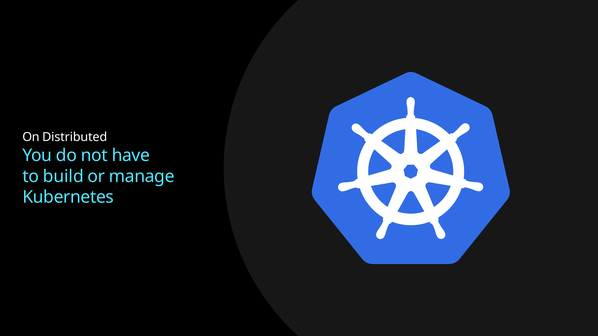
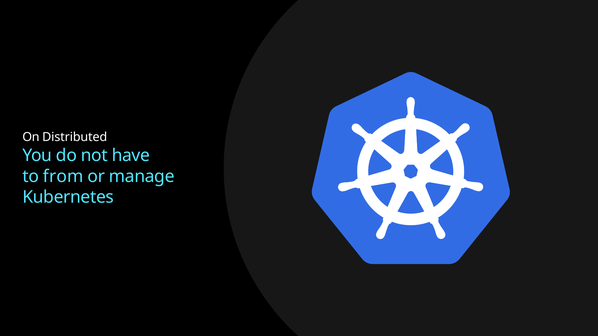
build: build -> from (63, 177)
